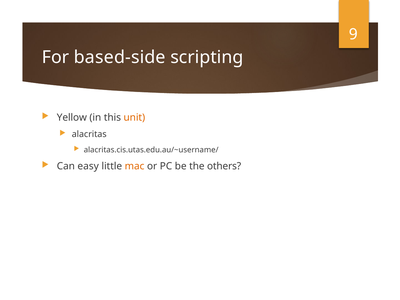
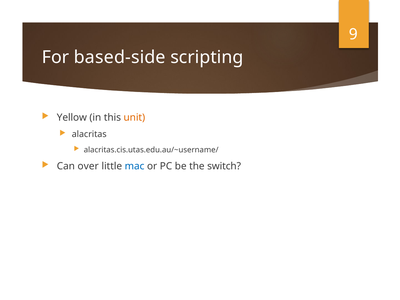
easy: easy -> over (88, 166)
mac colour: orange -> blue (135, 166)
others: others -> switch (224, 166)
